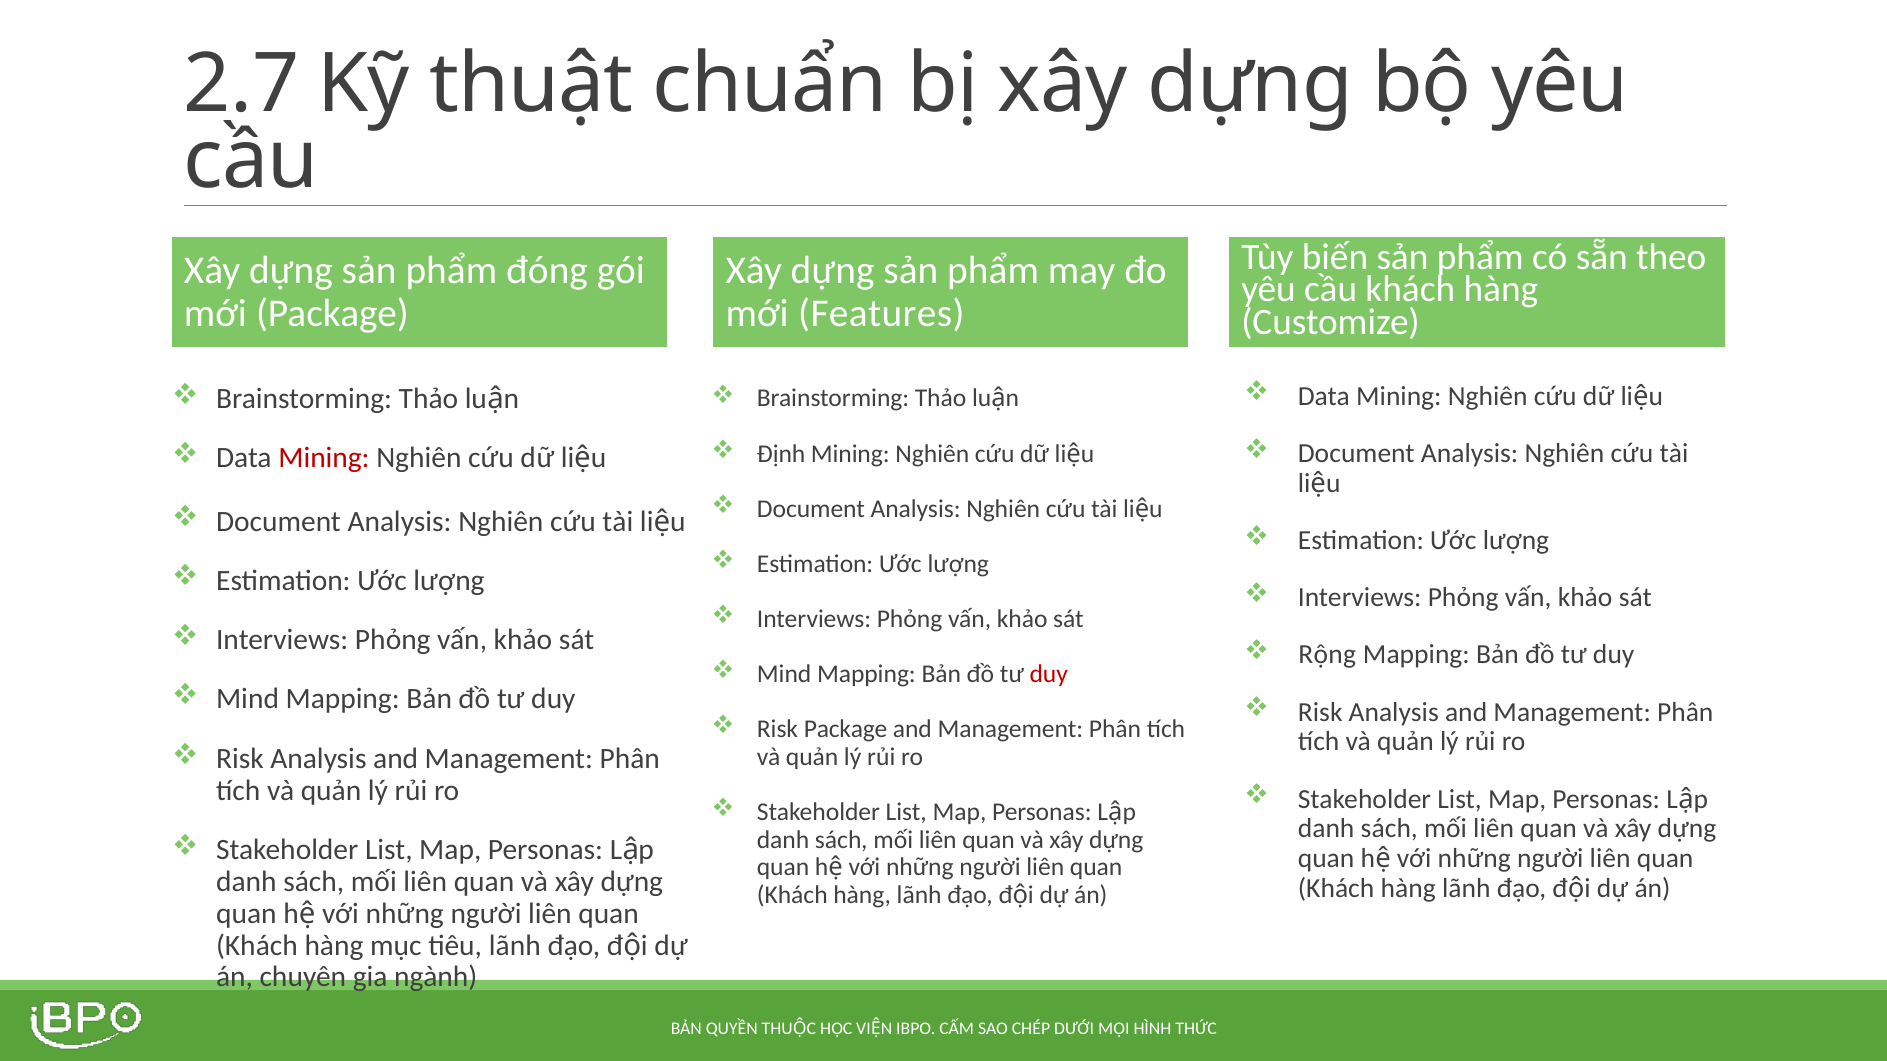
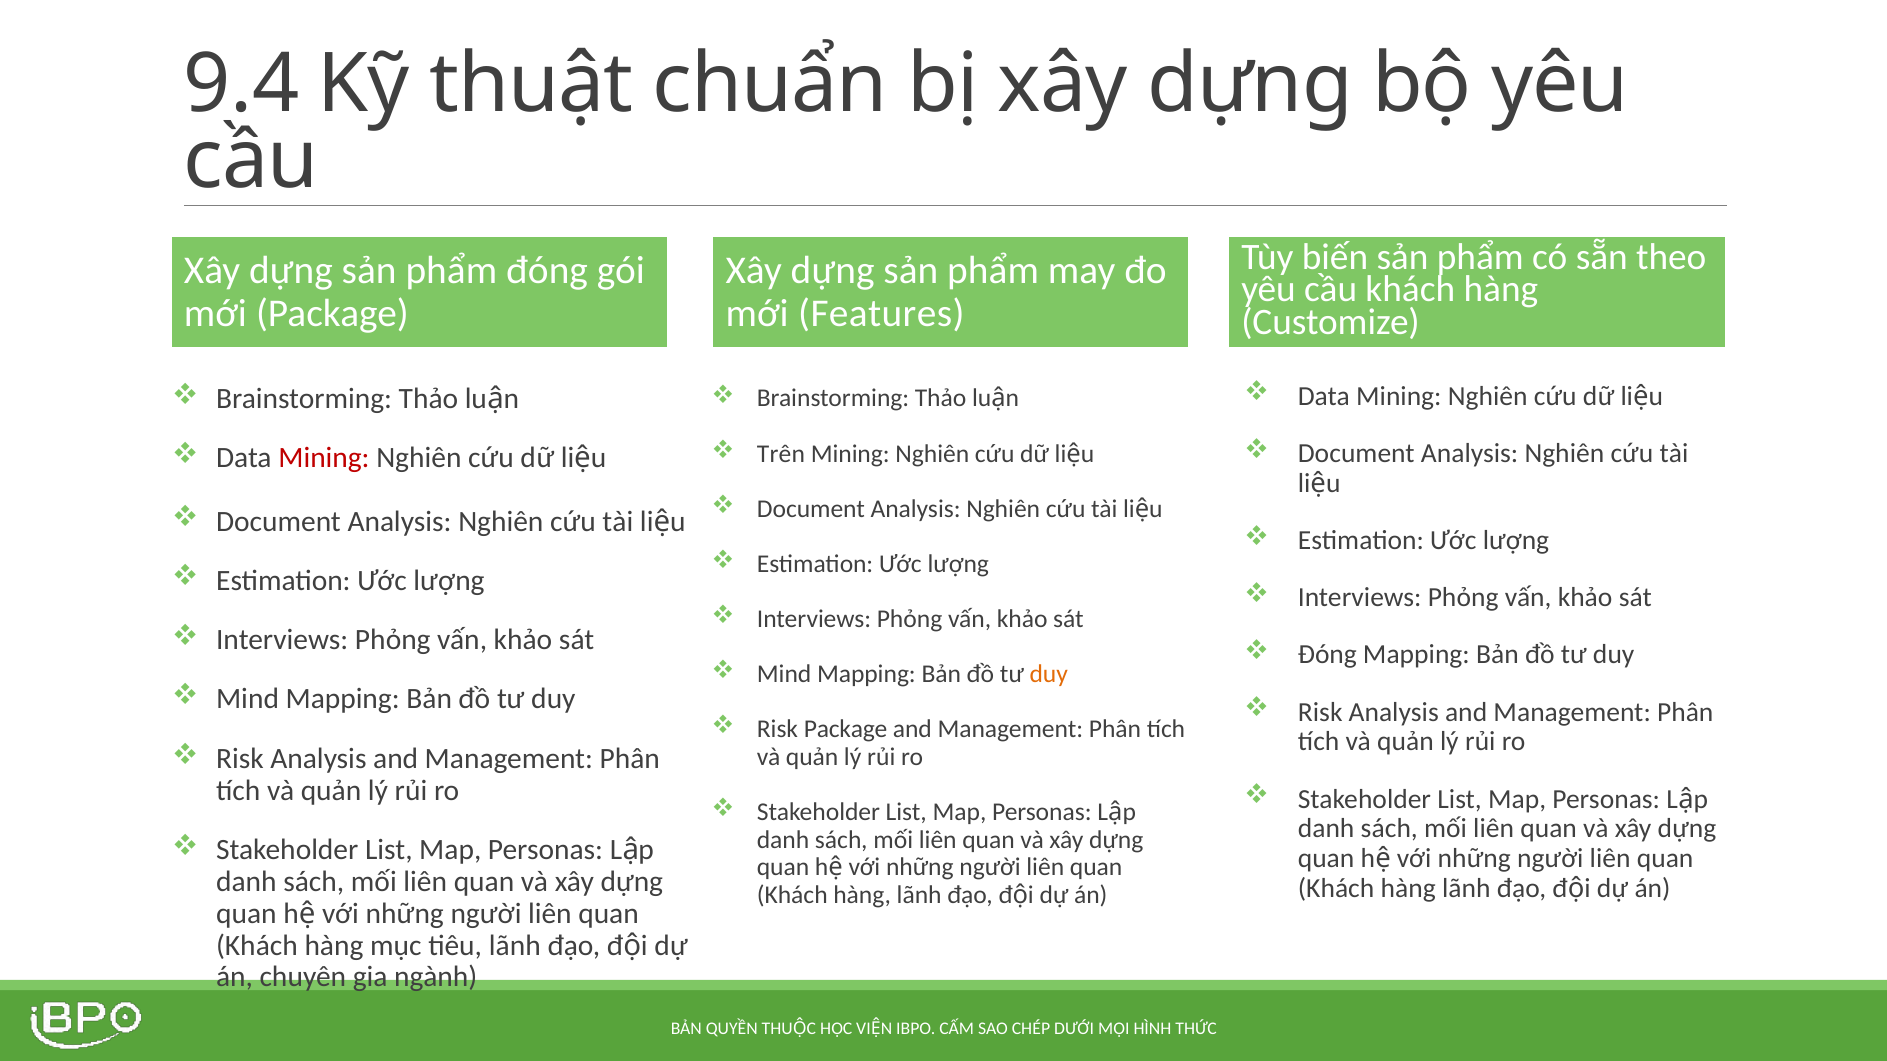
2.7: 2.7 -> 9.4 (242, 85)
Định: Định -> Trên (781, 454)
Rộng: Rộng -> Đóng (1327, 655)
duy colour: red -> orange (1049, 674)
